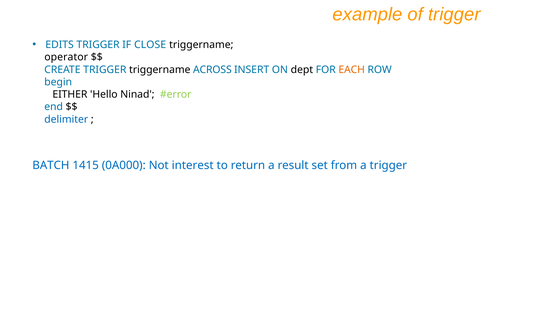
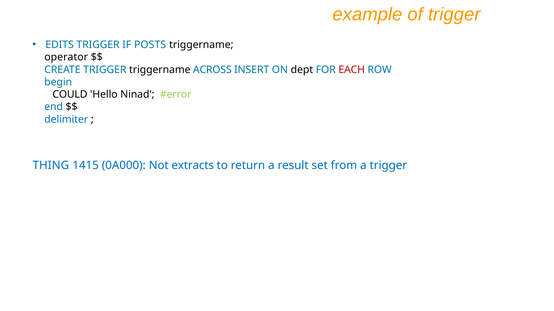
CLOSE: CLOSE -> POSTS (150, 45)
EACH colour: orange -> red (352, 70)
EITHER: EITHER -> COULD (70, 95)
BATCH: BATCH -> THING (51, 166)
interest: interest -> extracts (193, 166)
